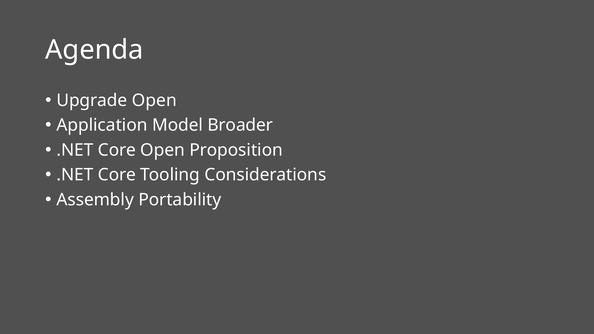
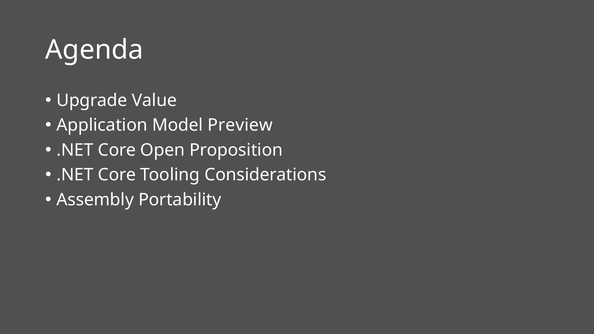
Upgrade Open: Open -> Value (154, 100)
Broader: Broader -> Preview (240, 125)
